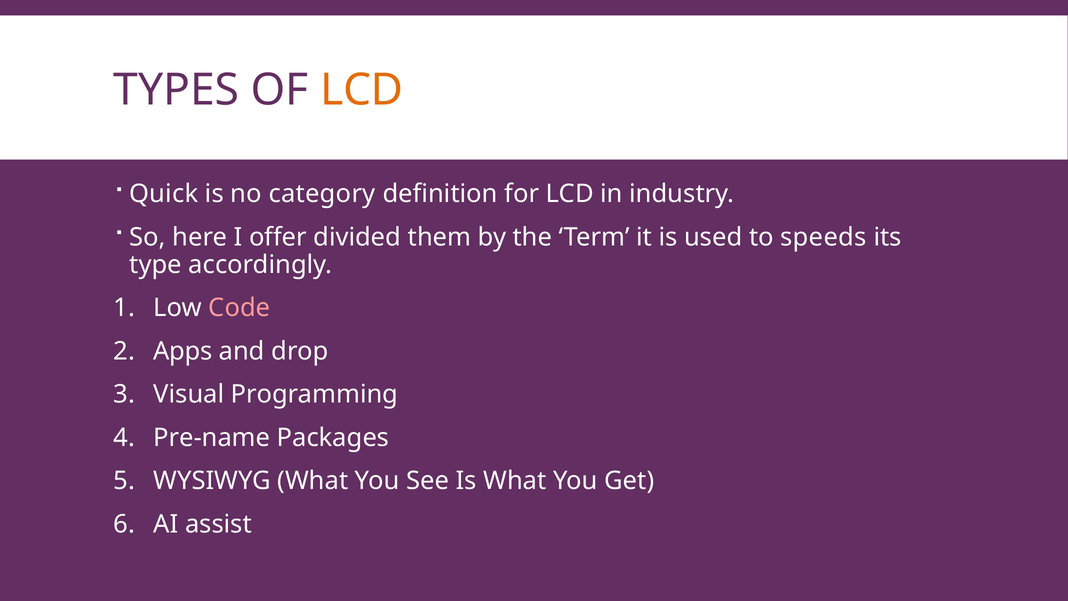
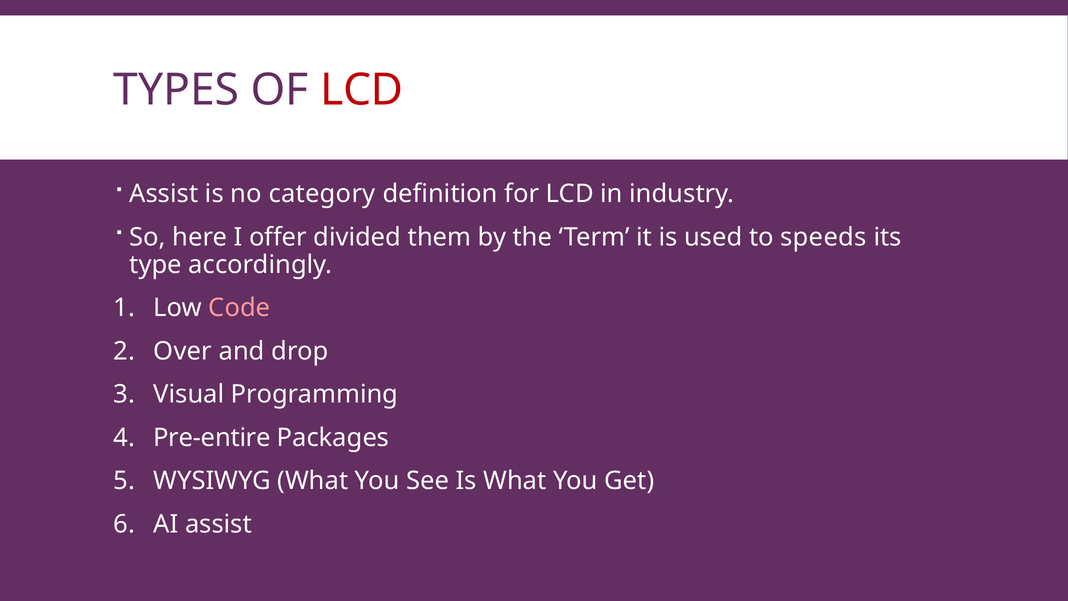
LCD colour: orange -> red (362, 90)
Quick: Quick -> Assist (164, 194)
Apps: Apps -> Over (183, 351)
Pre-name: Pre-name -> Pre-entire (212, 438)
